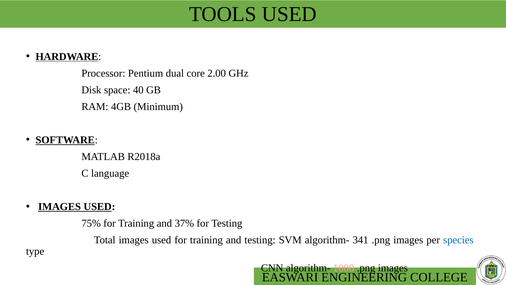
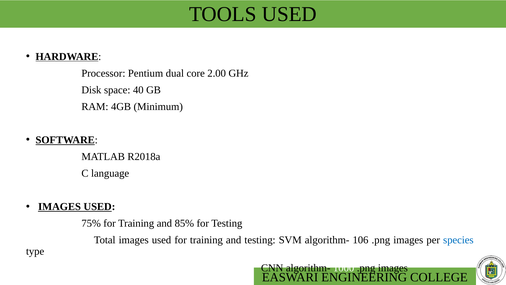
37%: 37% -> 85% (184, 223)
341: 341 -> 106 (361, 240)
1000 colour: pink -> white (344, 268)
